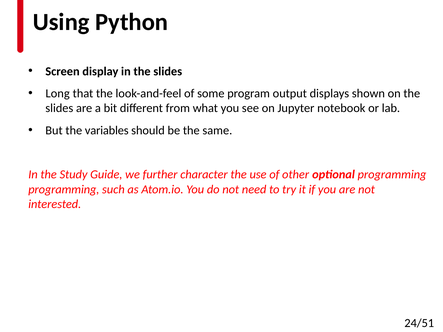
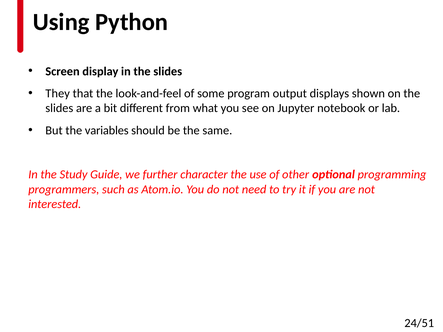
Long: Long -> They (58, 93)
programming: programming -> programmers (64, 189)
